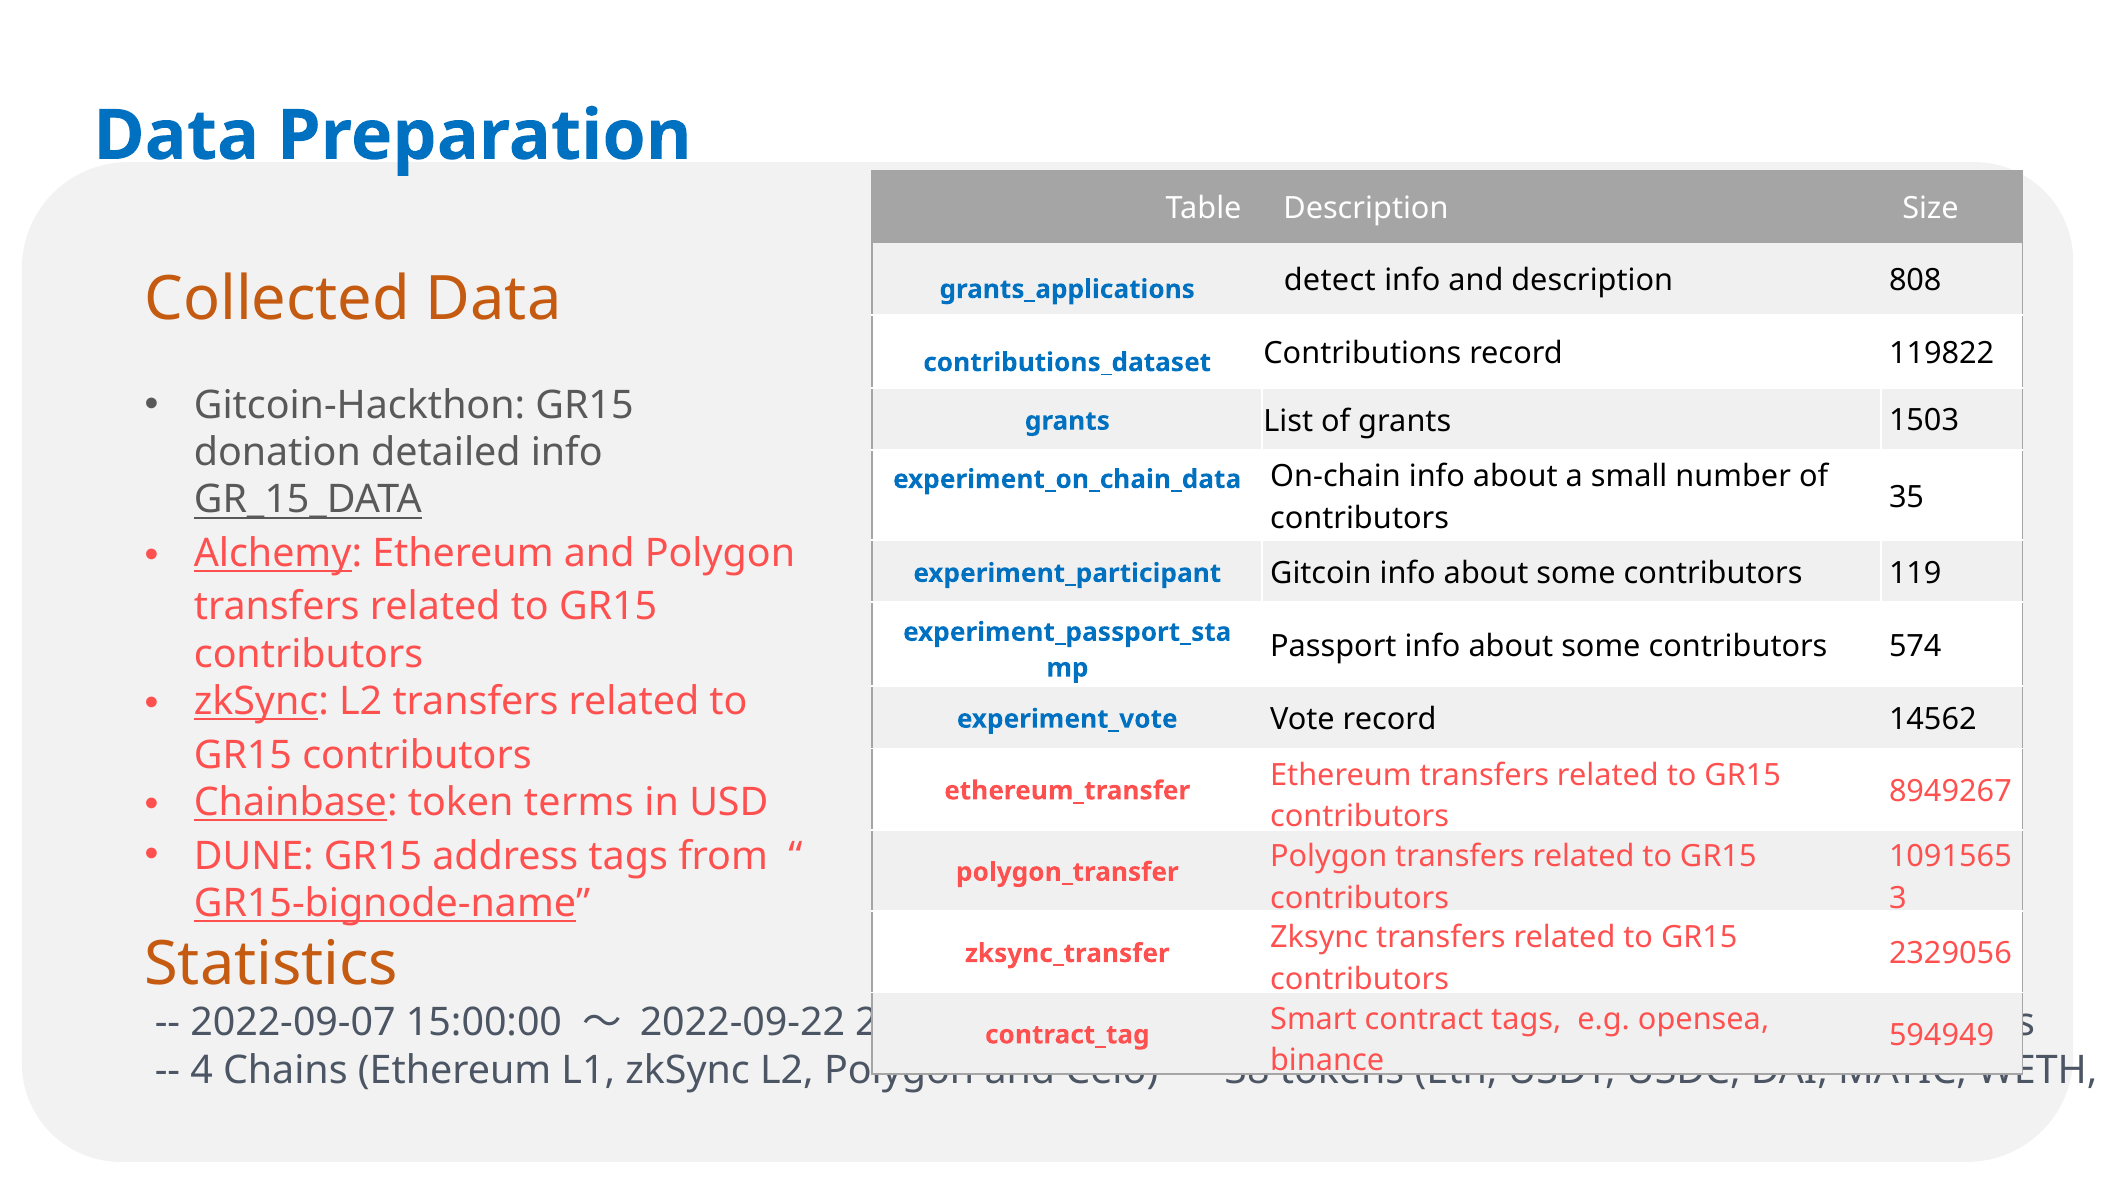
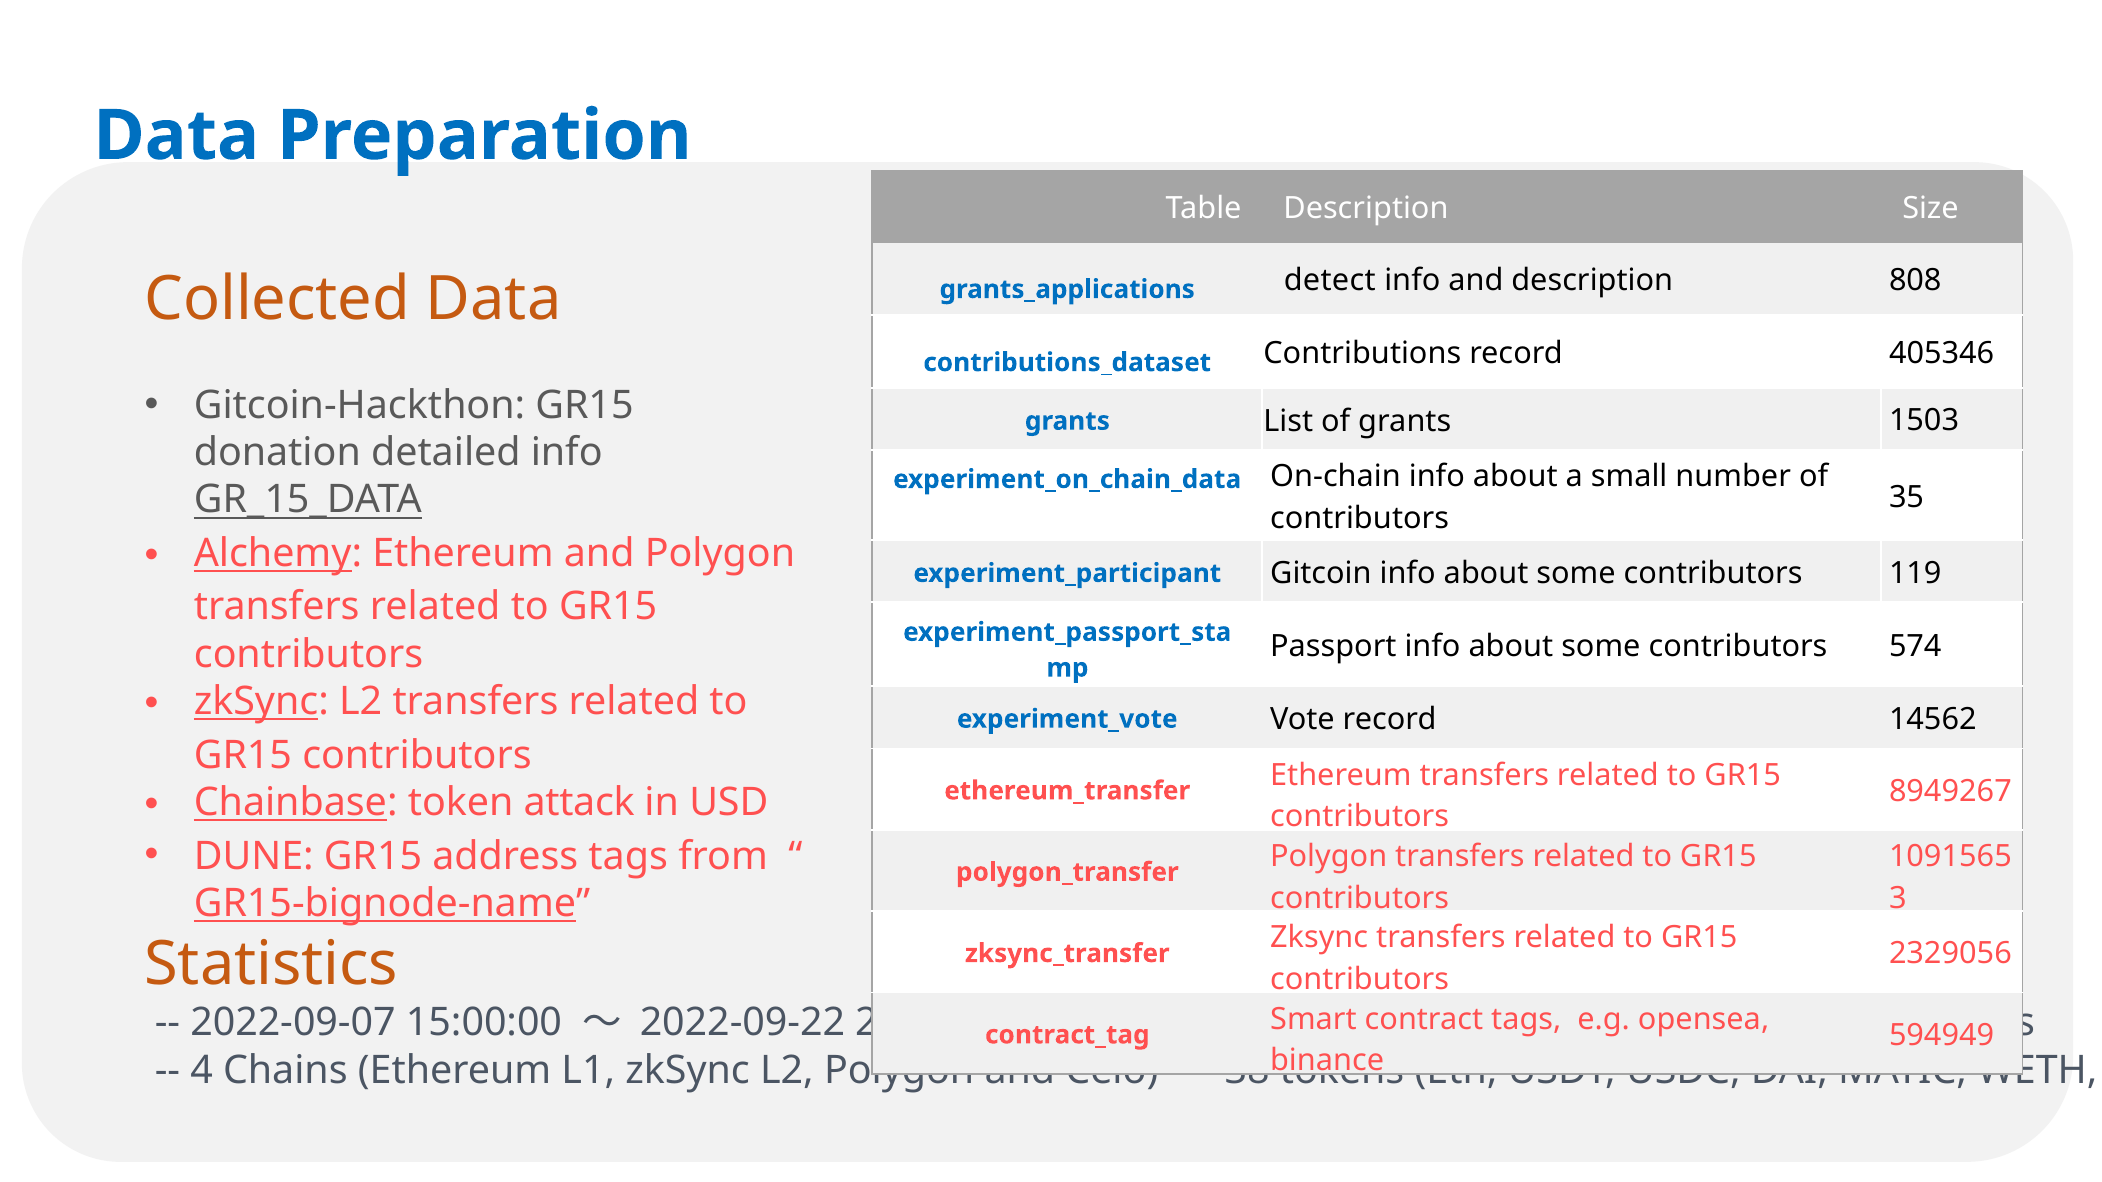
119822: 119822 -> 405346 (1942, 353)
terms: terms -> attack (579, 803)
